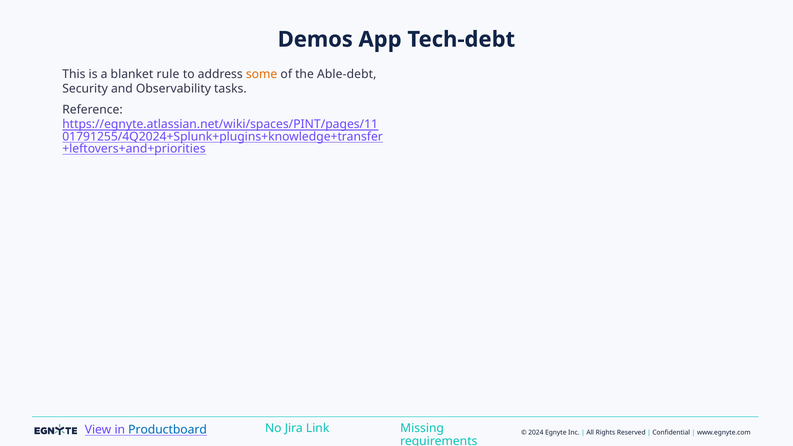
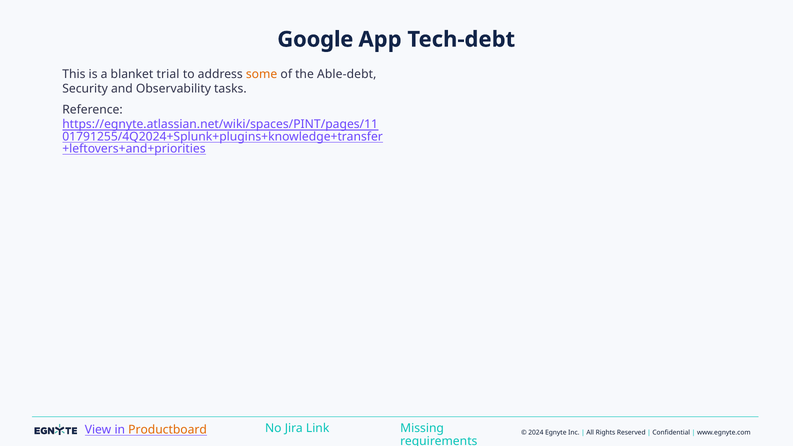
Demos: Demos -> Google (315, 39)
rule: rule -> trial (168, 74)
Productboard colour: blue -> orange (168, 430)
